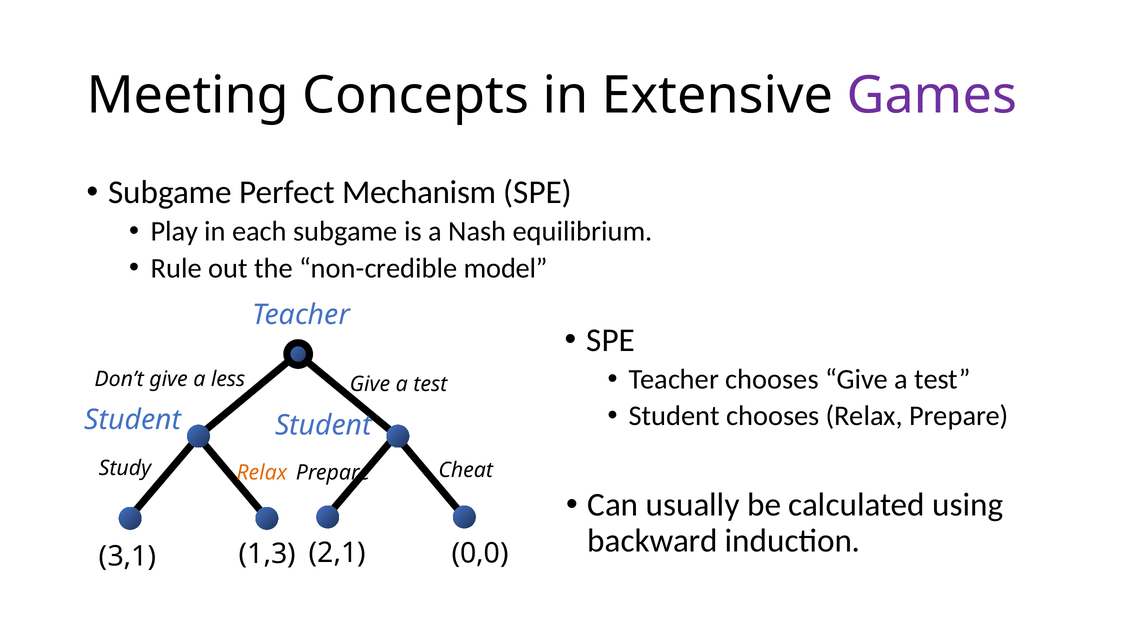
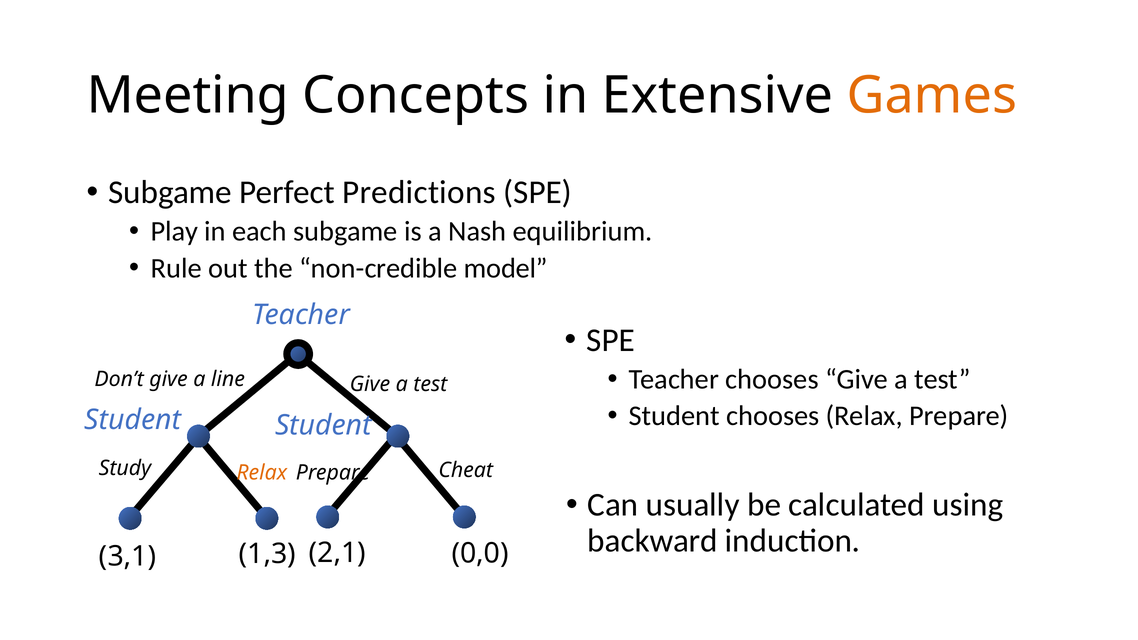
Games colour: purple -> orange (932, 96)
Mechanism: Mechanism -> Predictions (419, 192)
less: less -> line (228, 379)
